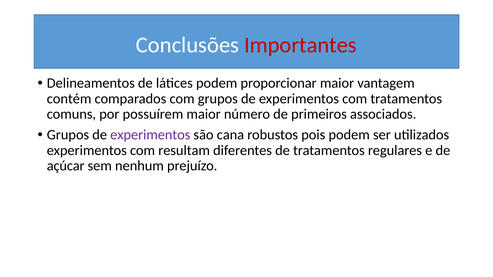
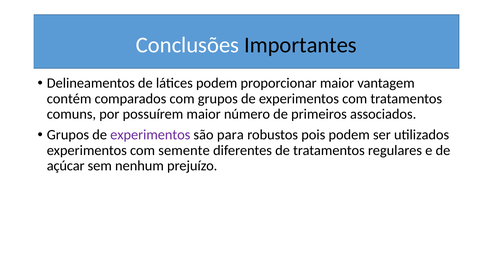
Importantes colour: red -> black (300, 45)
cana: cana -> para (230, 135)
resultam: resultam -> semente (184, 150)
